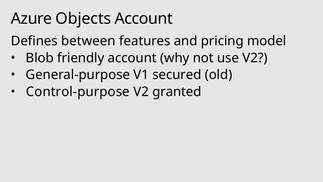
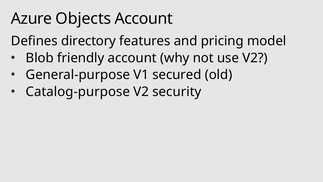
between: between -> directory (89, 41)
Control-purpose: Control-purpose -> Catalog-purpose (78, 92)
granted: granted -> security (177, 92)
